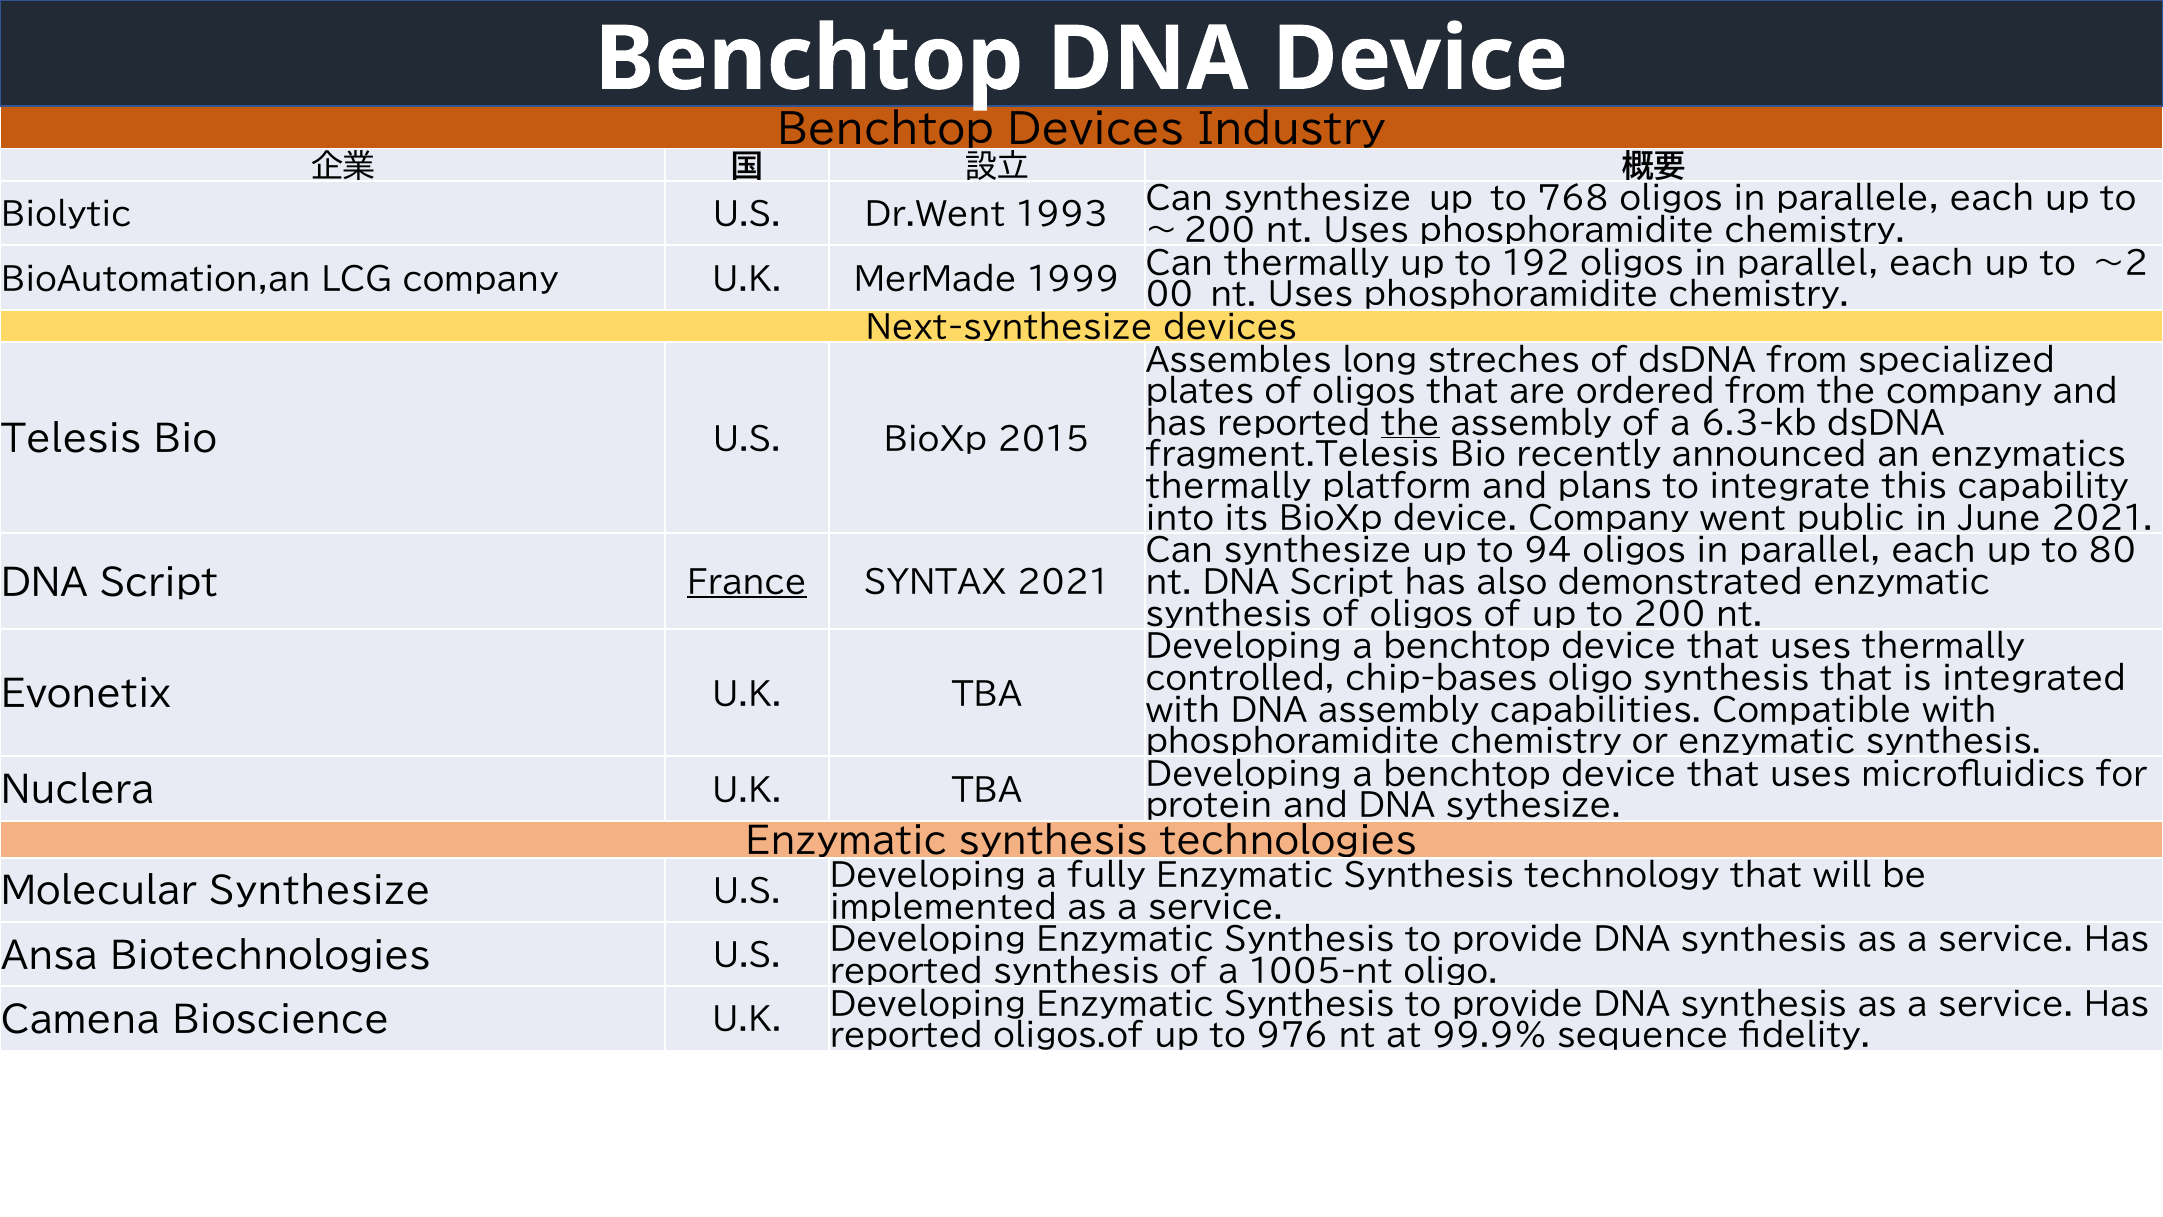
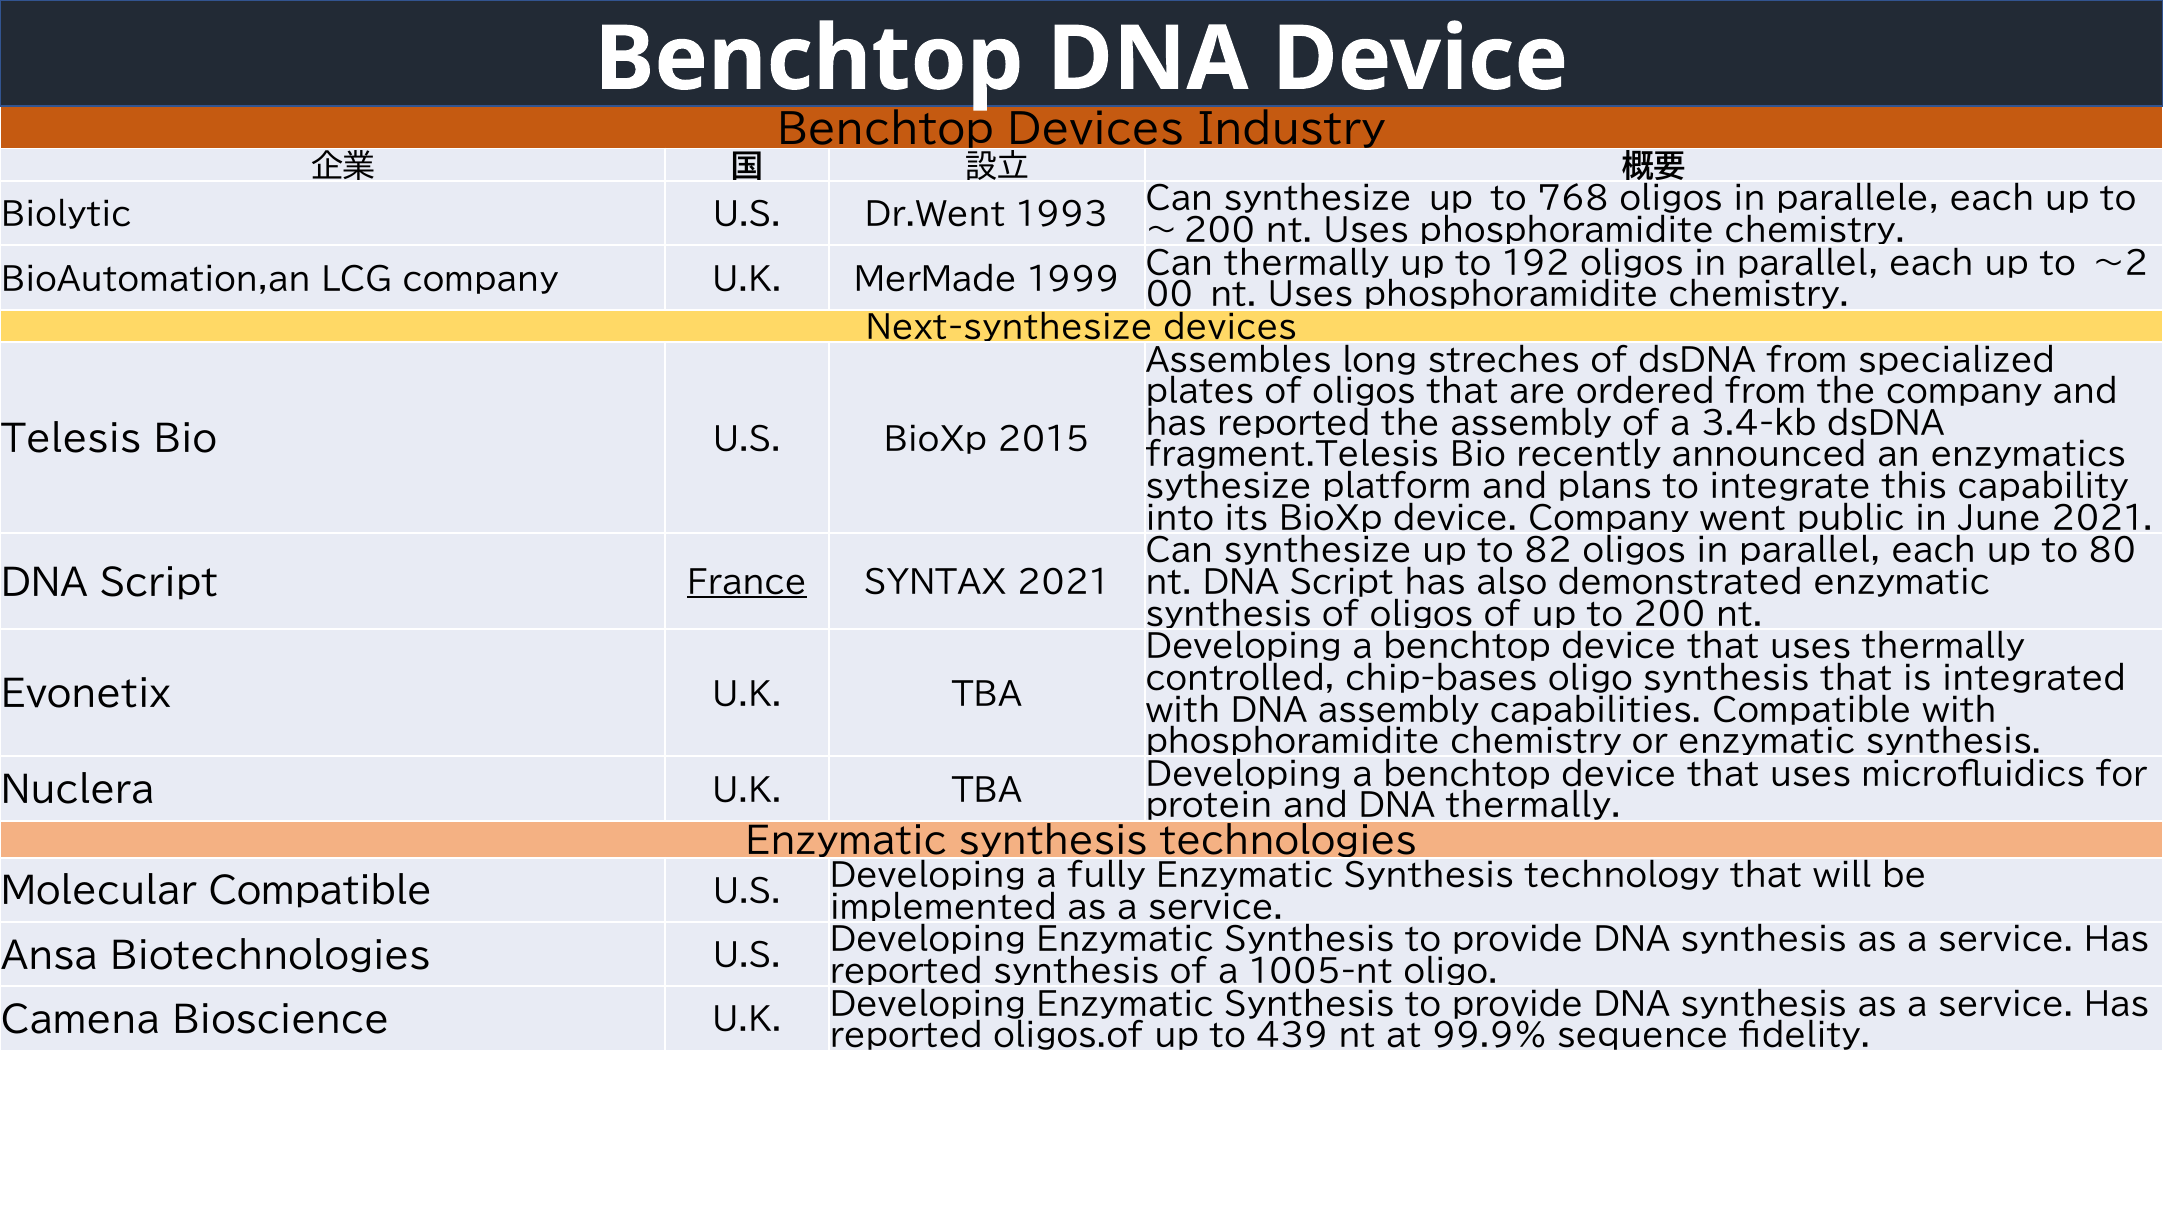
the underline: present -> none (1410, 424)
6.3-kb: 6.3-kb -> 3.4-kb (1759, 424)
thermally: thermally -> sythesize (1229, 487)
94: 94 -> 82 (1548, 551)
DNA sythesize: sythesize -> thermally (1533, 806)
Molecular Synthesize: Synthesize -> Compatible (320, 892)
976: 976 -> 439 (1292, 1036)
